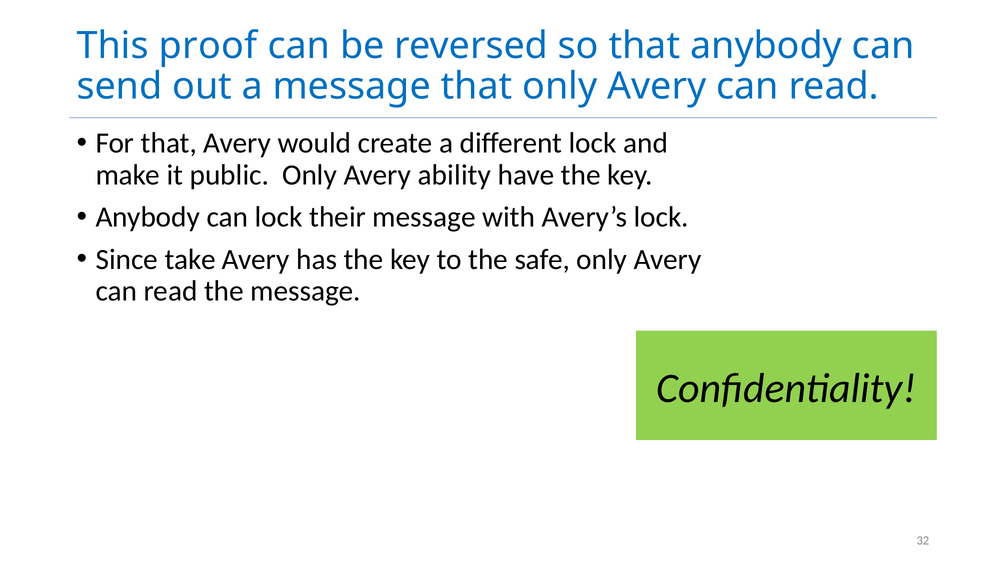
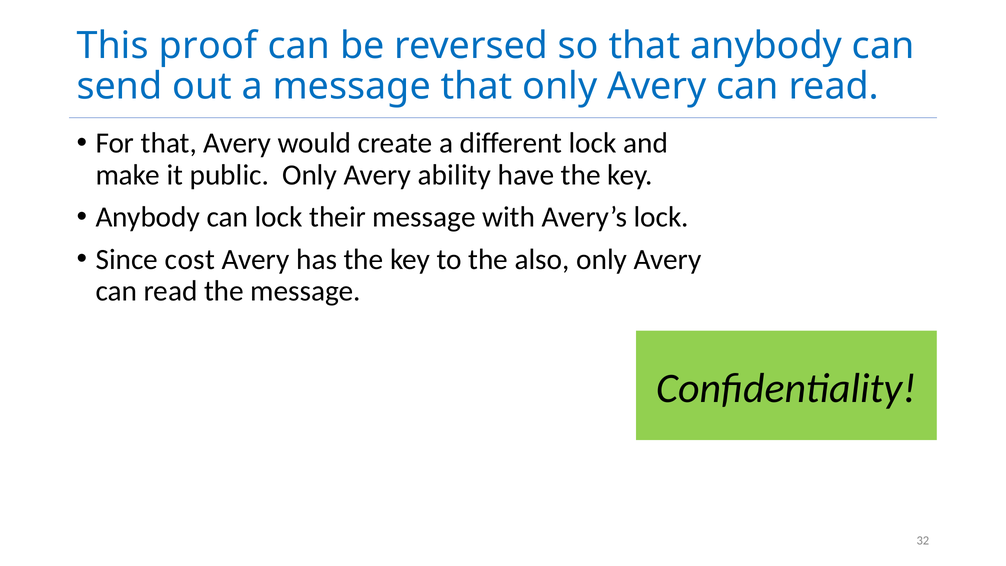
take: take -> cost (190, 259)
safe: safe -> also (542, 259)
